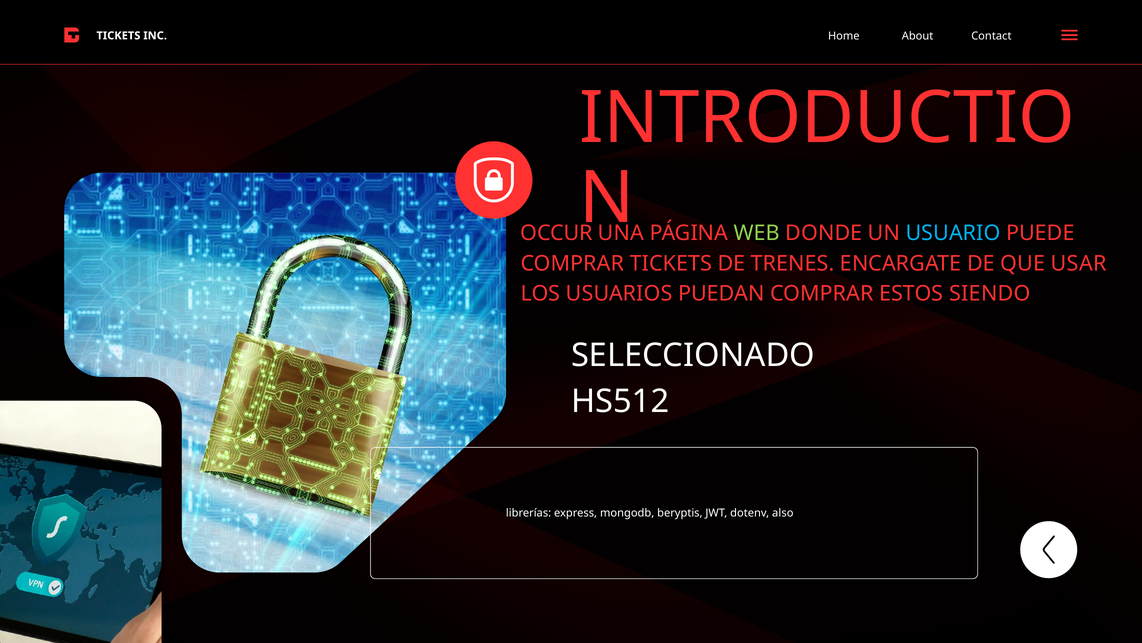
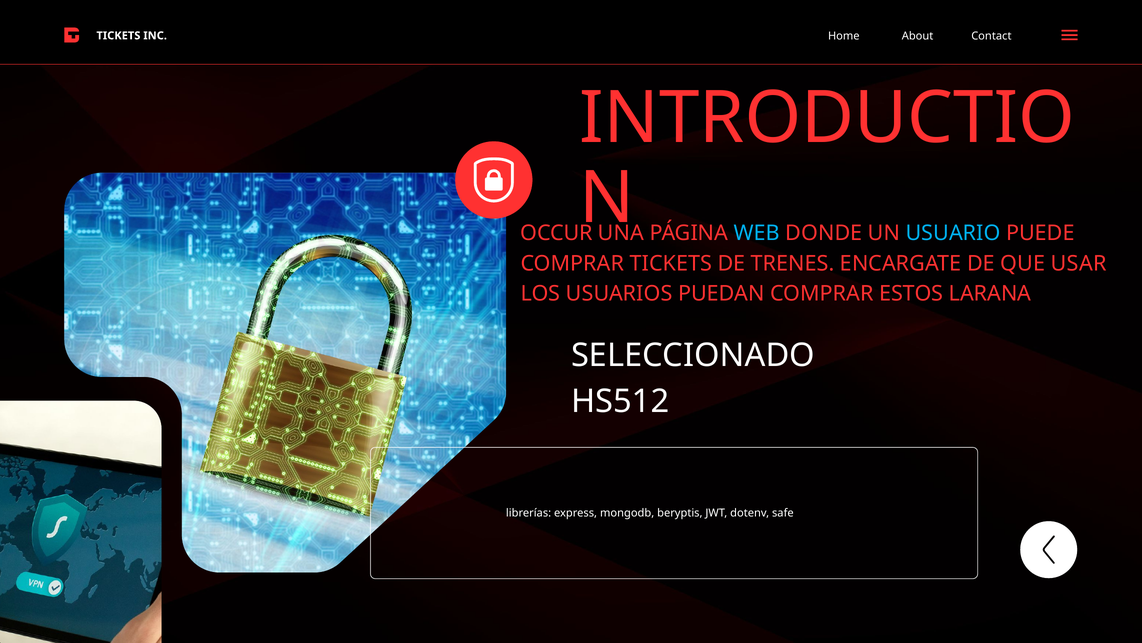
WEB colour: light green -> light blue (757, 233)
SIENDO: SIENDO -> LARANA (990, 293)
also: also -> safe (783, 513)
